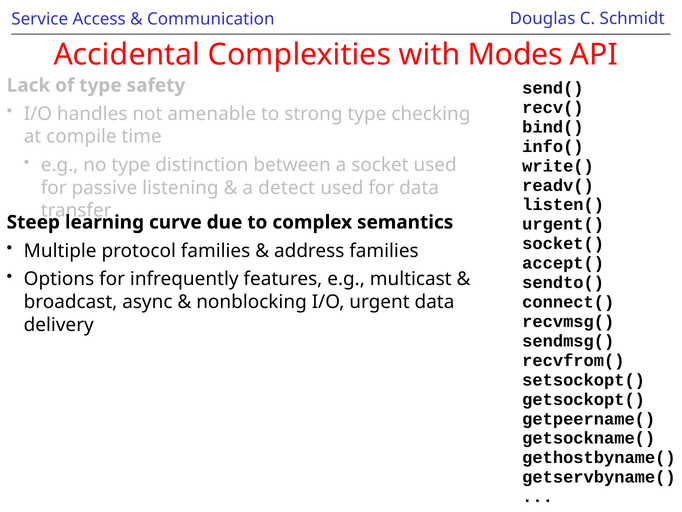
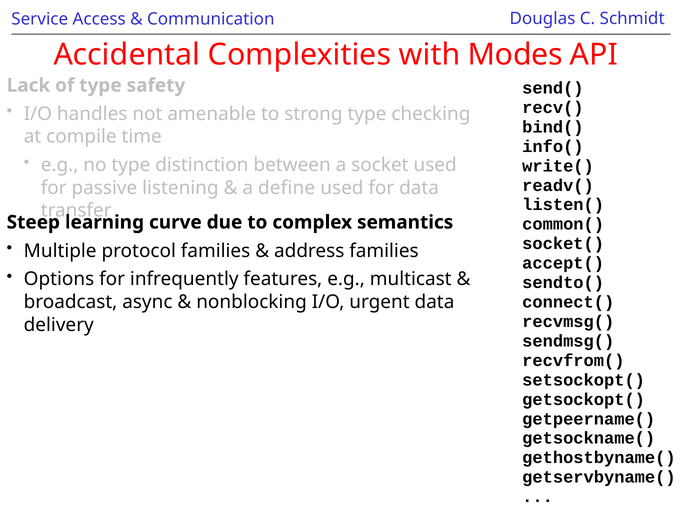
detect: detect -> define (287, 188)
urgent(: urgent( -> common( (563, 224)
